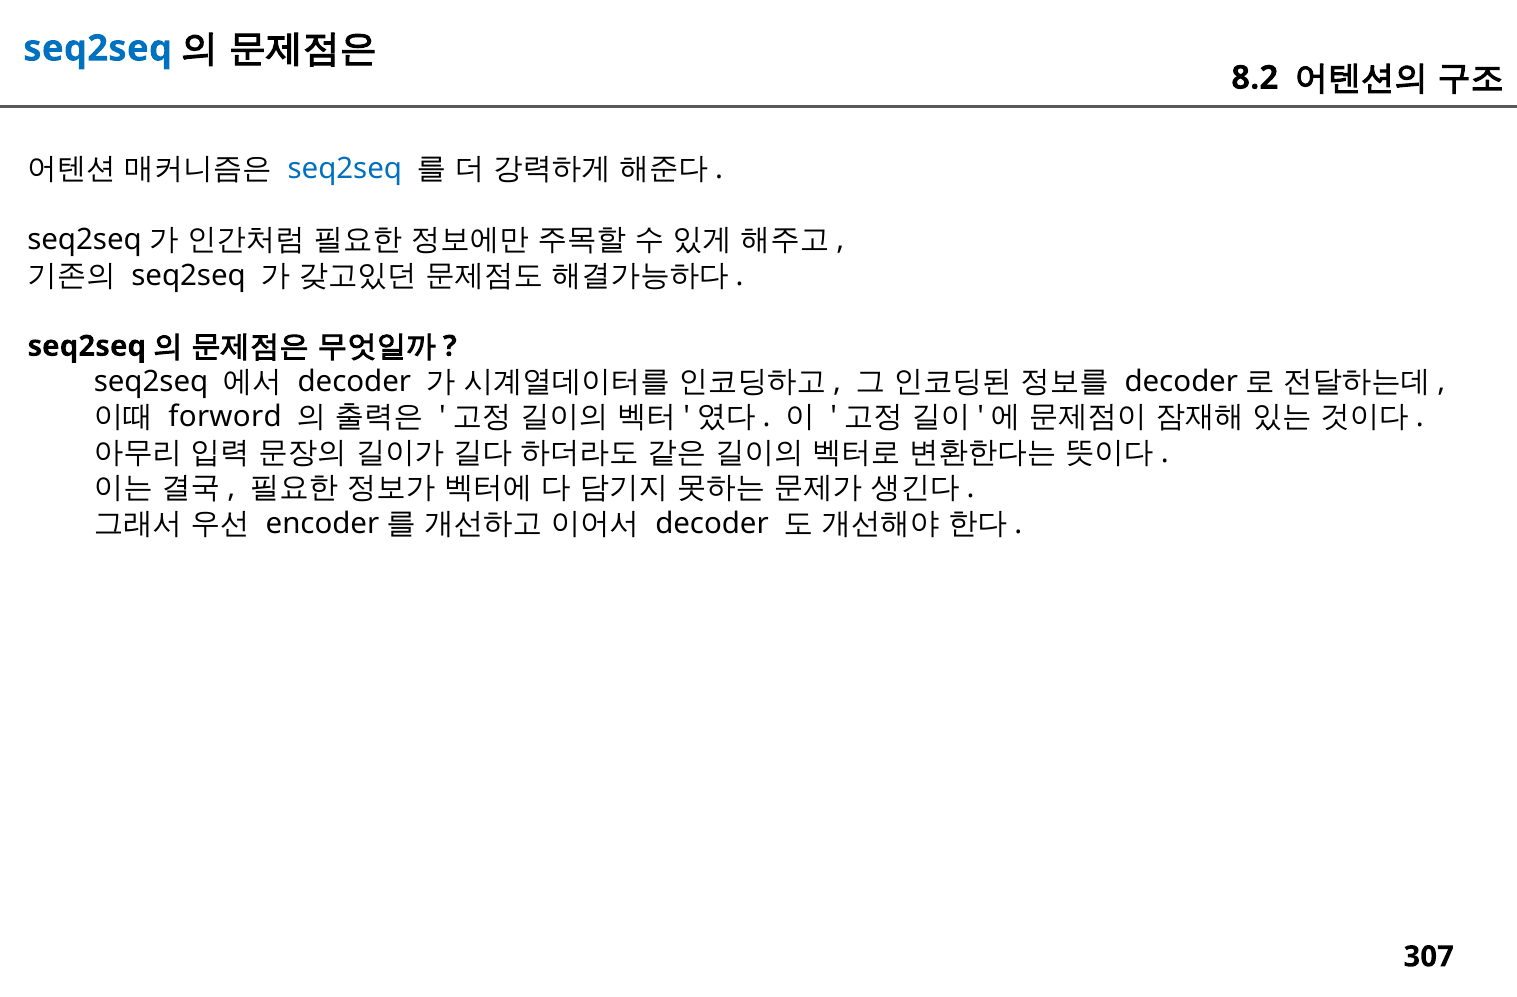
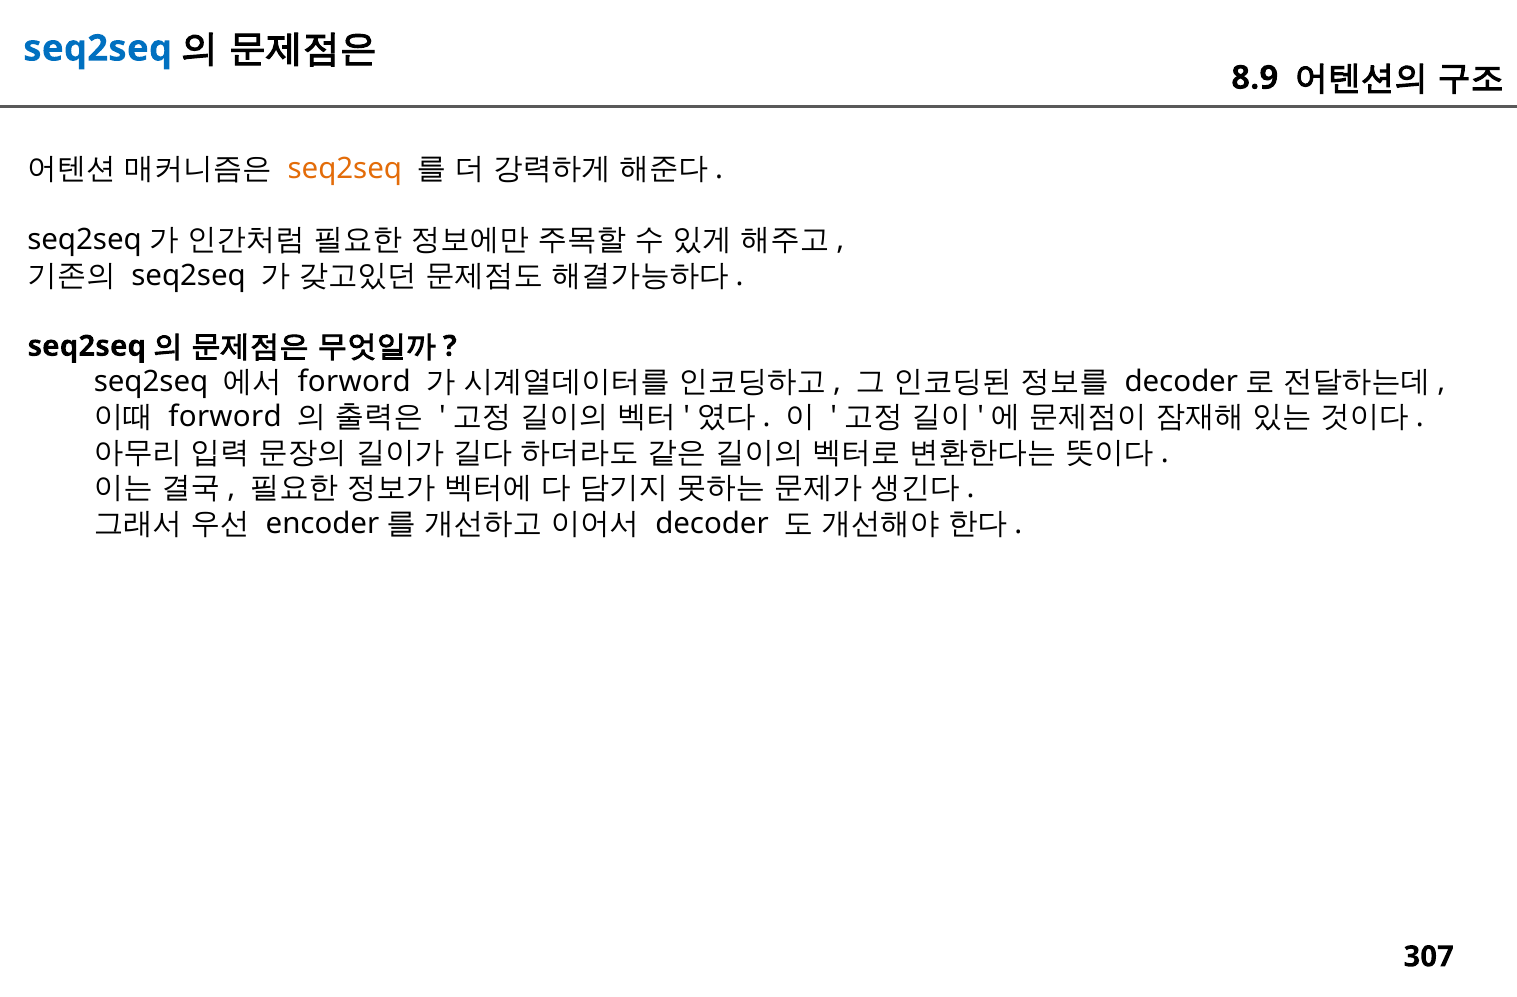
8.2: 8.2 -> 8.9 (1255, 78)
seq2seq colour: blue -> orange (345, 169)
decoder: decoder -> forword (354, 381)
